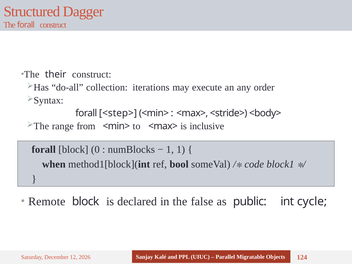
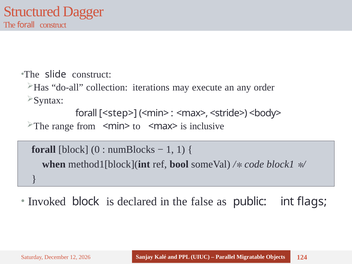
their: their -> slide (56, 74)
Remote: Remote -> Invoked (47, 201)
cycle: cycle -> flags (312, 201)
